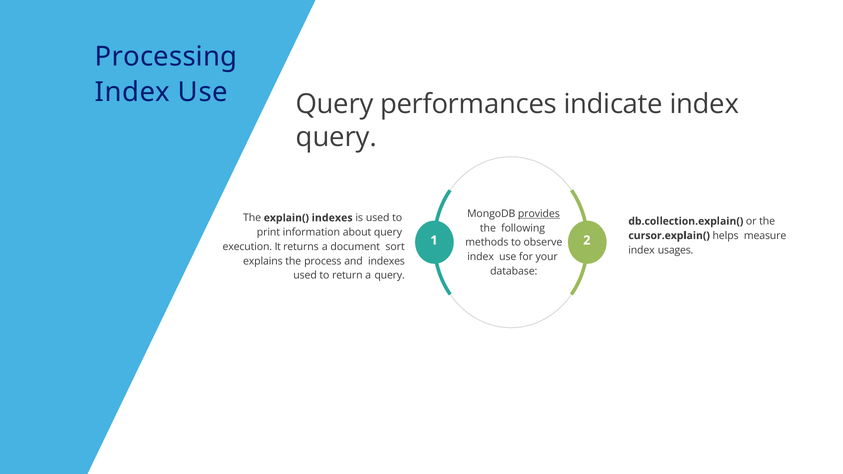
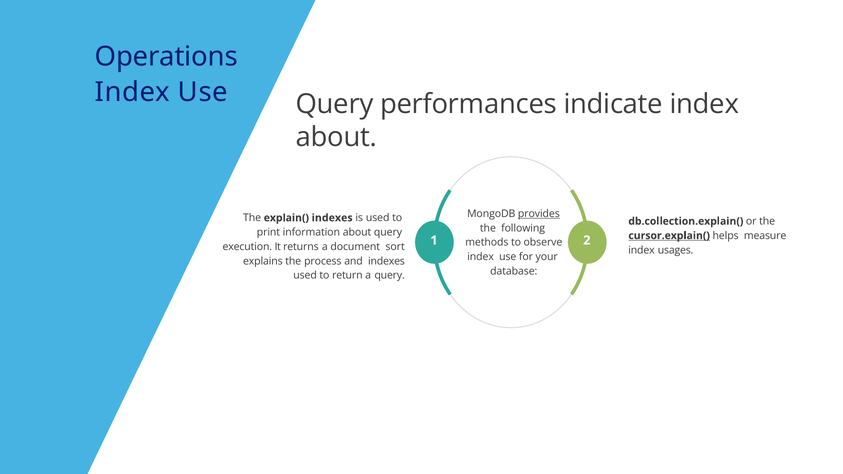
Processing: Processing -> Operations (166, 57)
query: query -> about (336, 137)
cursor.explain( underline: none -> present (669, 236)
